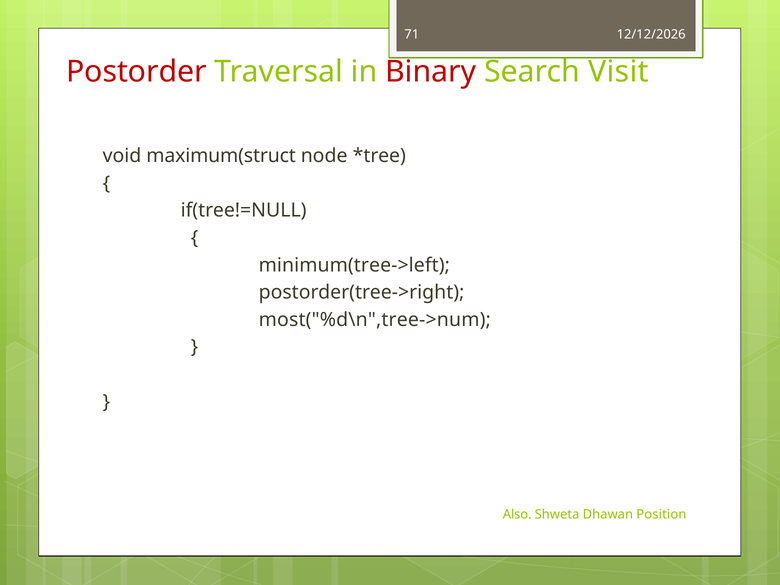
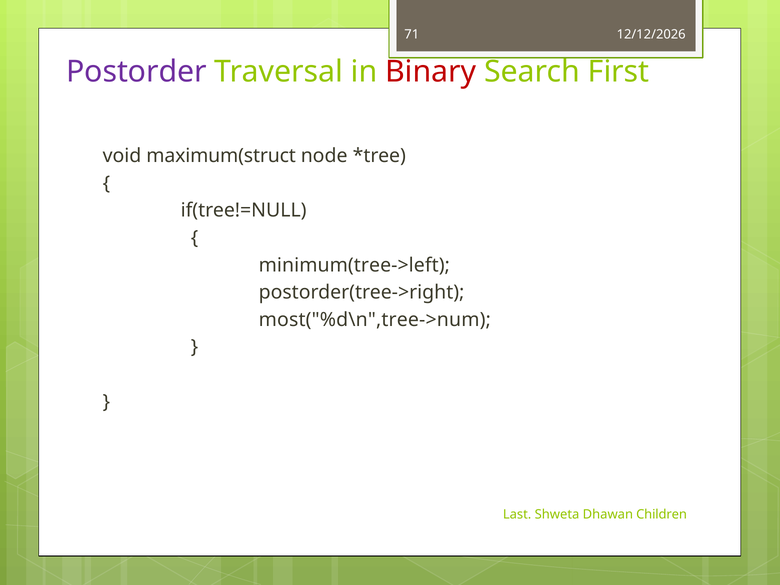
Postorder colour: red -> purple (136, 72)
Visit: Visit -> First (619, 72)
Also: Also -> Last (517, 515)
Position: Position -> Children (662, 515)
